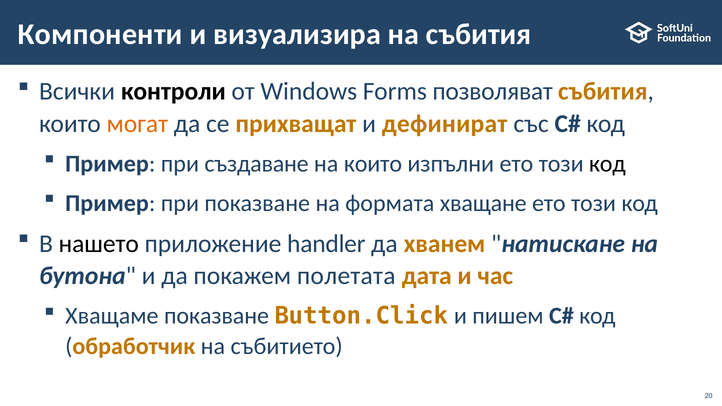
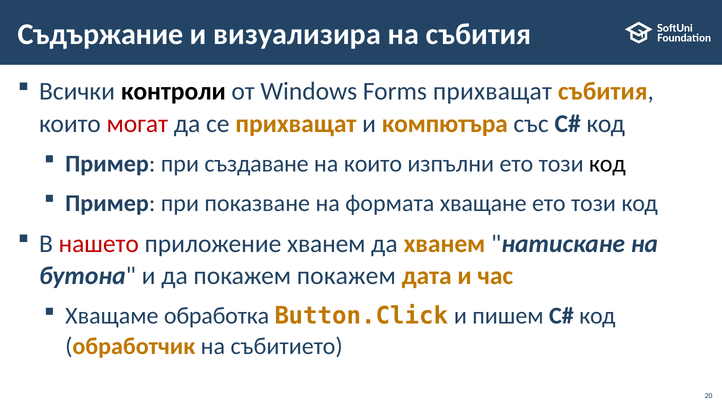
Компоненти: Компоненти -> Съдържание (100, 34)
Forms позволяват: позволяват -> прихващат (492, 92)
могат colour: orange -> red (137, 124)
дефинират: дефинират -> компютъра (445, 124)
нашето colour: black -> red (99, 244)
приложение handler: handler -> хванем (326, 244)
покажем полетата: полетата -> покажем (346, 276)
Хващаме показване: показване -> обработка (217, 316)
